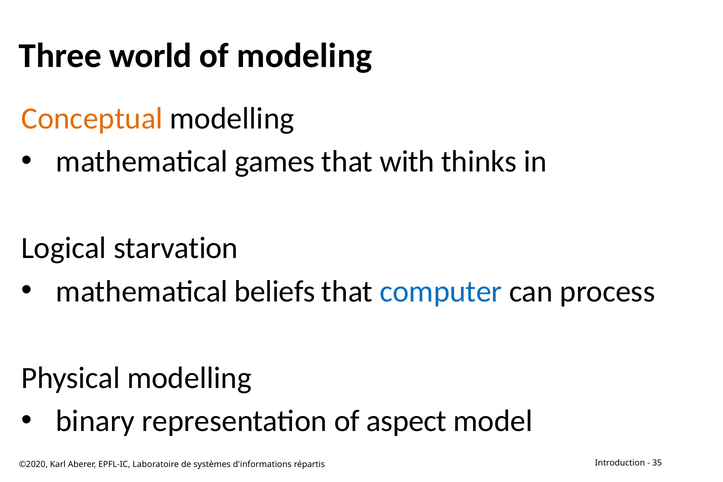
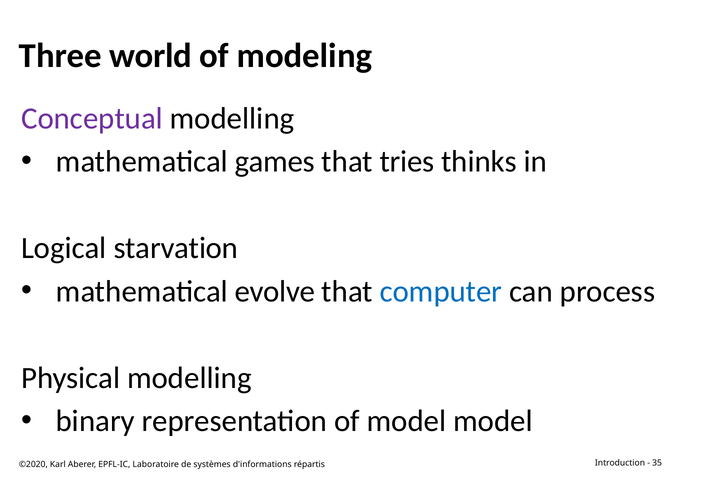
Conceptual colour: orange -> purple (92, 118)
with: with -> tries (407, 162)
beliefs: beliefs -> evolve (275, 292)
of aspect: aspect -> model (406, 421)
